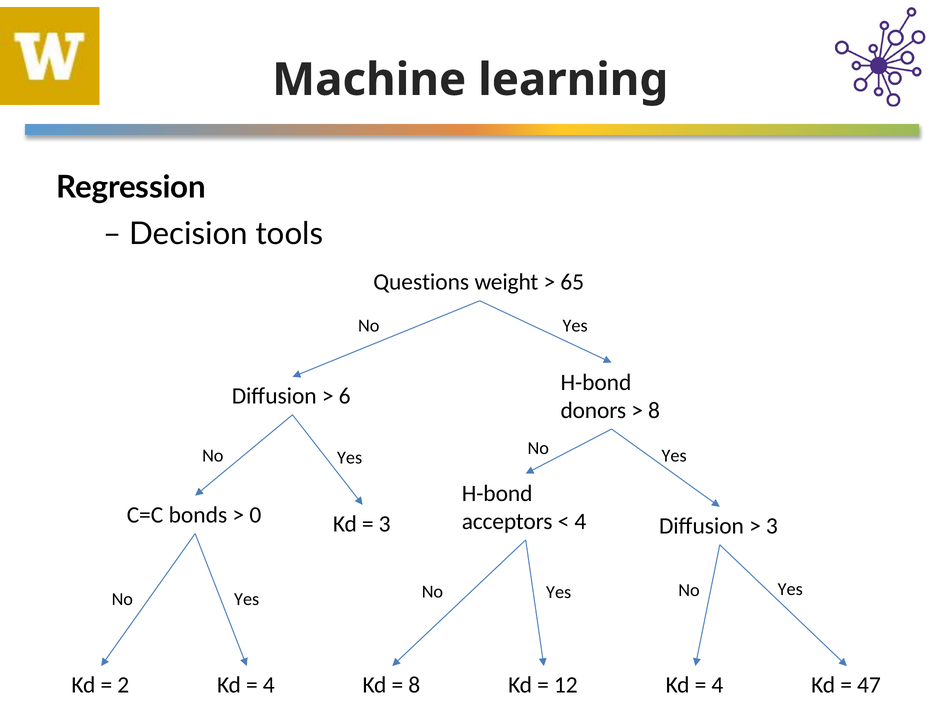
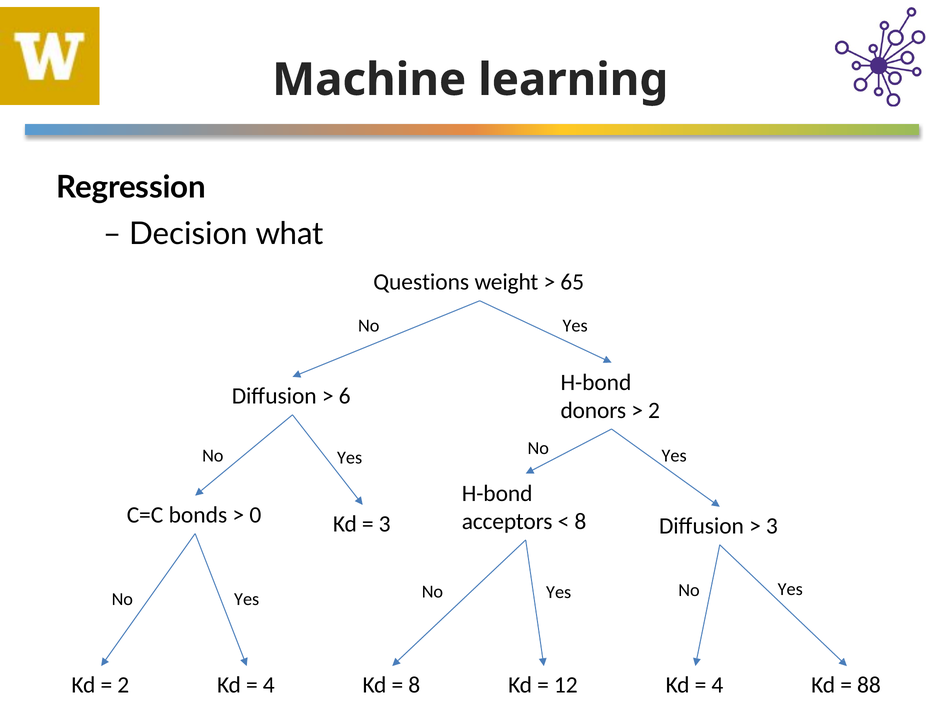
tools: tools -> what (290, 234)
8: 8 -> 2 (654, 411)
4: 4 -> 8 (580, 522)
47: 47 -> 88 (869, 685)
